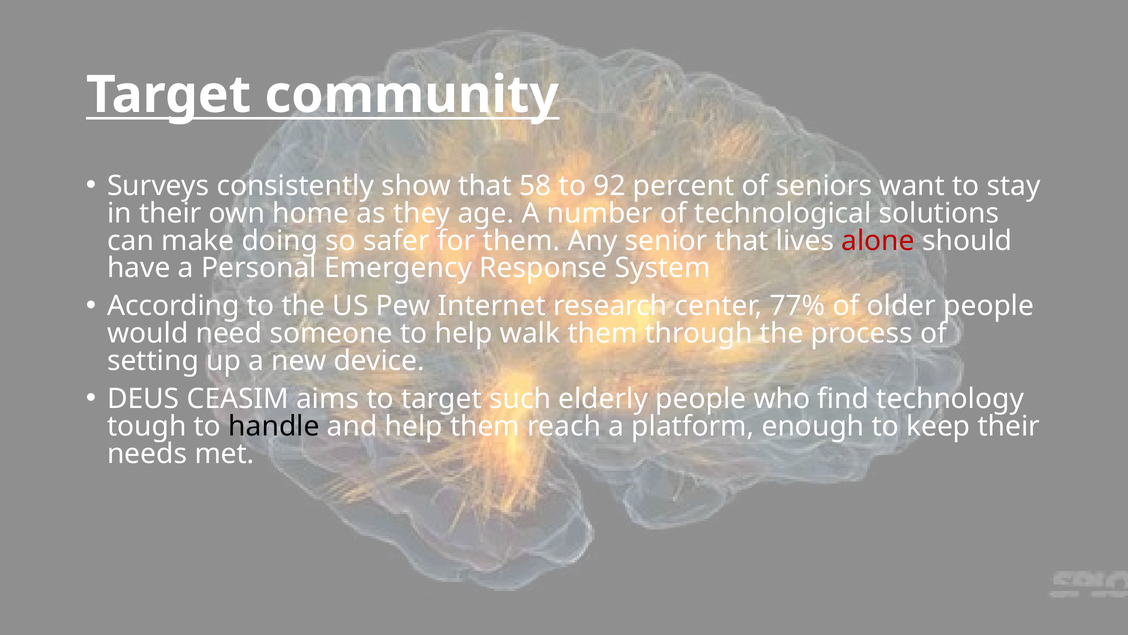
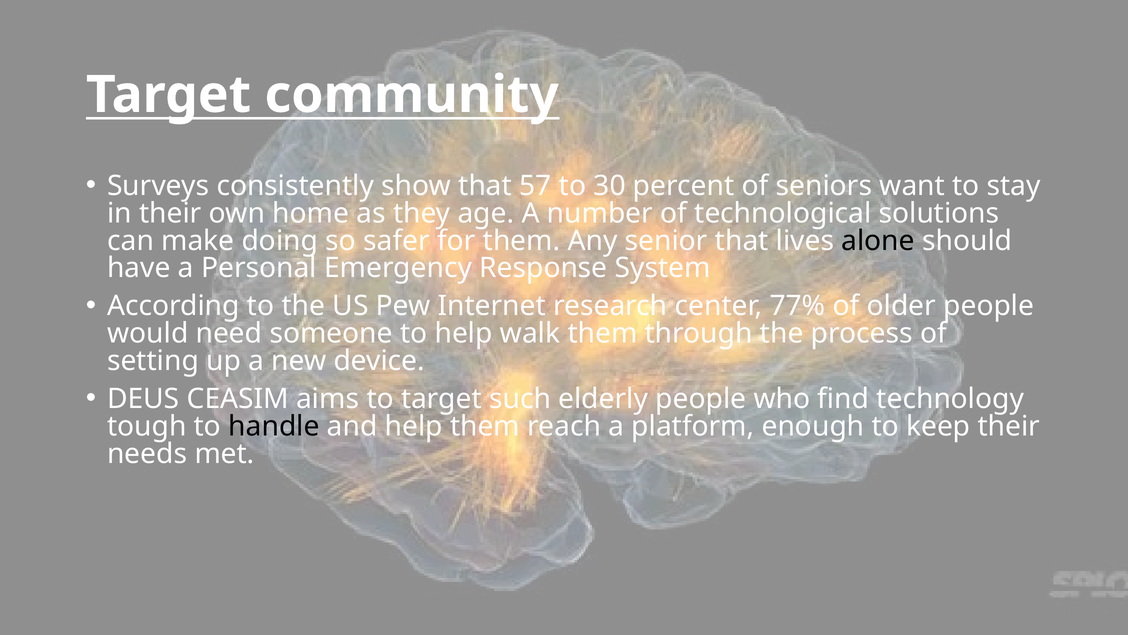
58: 58 -> 57 (535, 186)
92: 92 -> 30 (610, 186)
alone colour: red -> black (878, 241)
